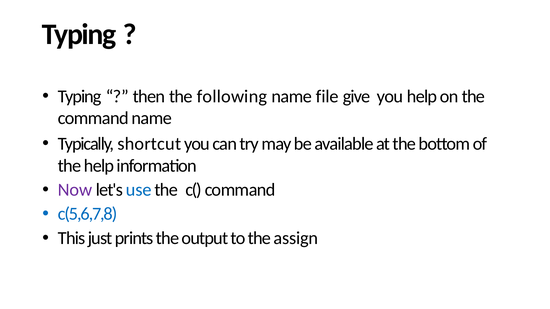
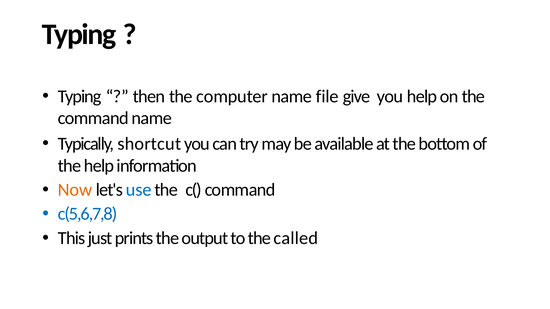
following: following -> computer (232, 96)
Now colour: purple -> orange (75, 190)
assign: assign -> called (296, 238)
